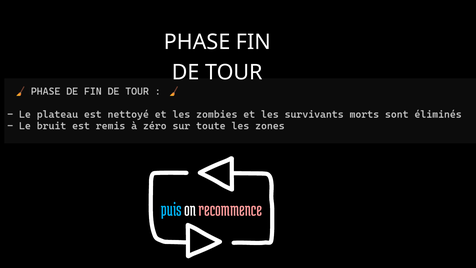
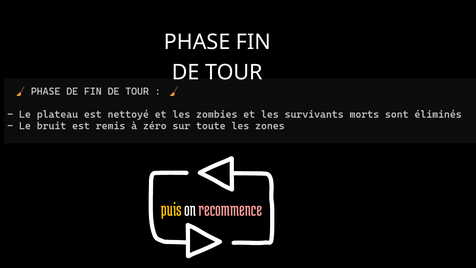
puis colour: light blue -> yellow (171, 209)
